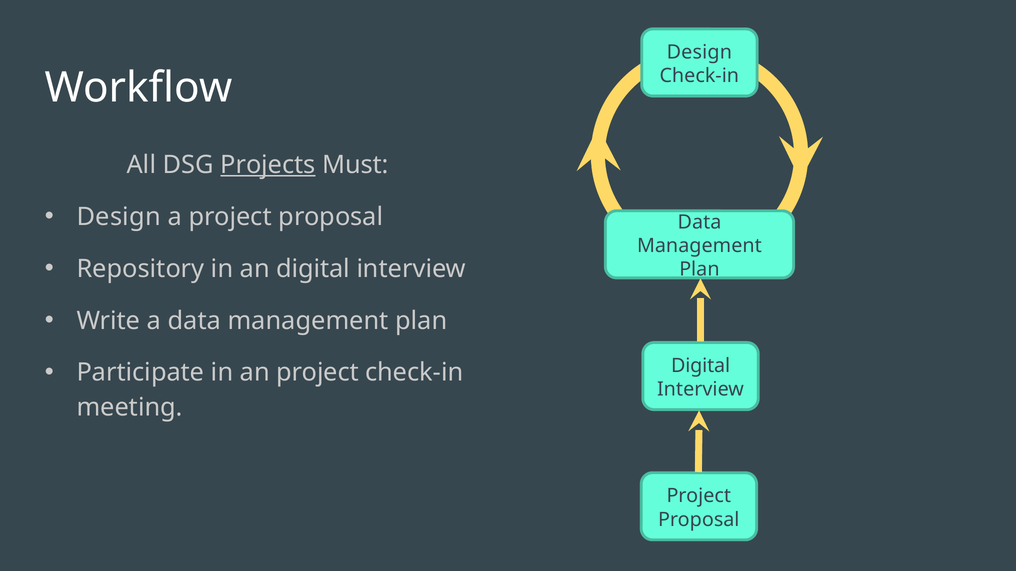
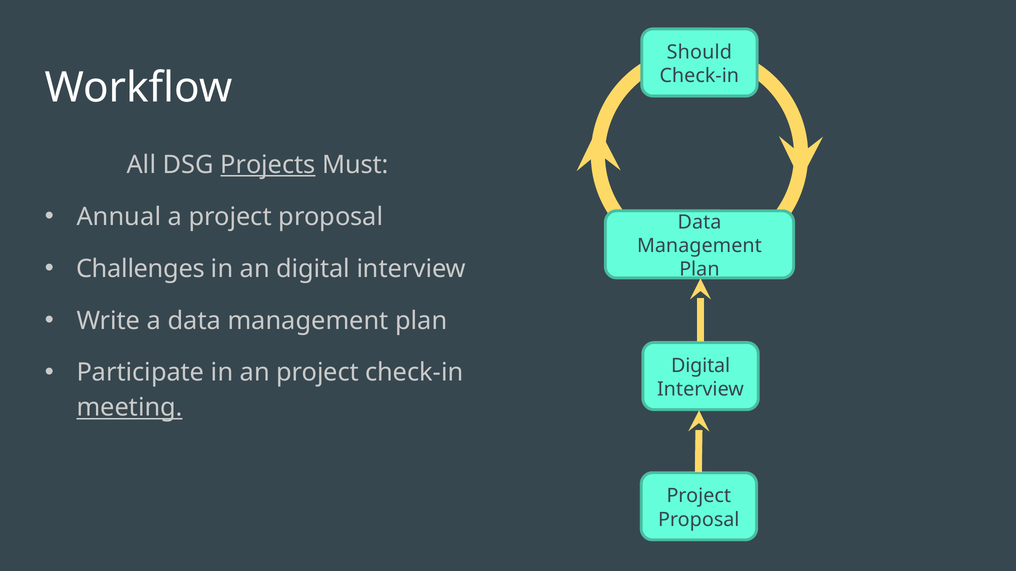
Design: Design -> Should (699, 52)
Design: Design -> Annual (119, 217)
Repository: Repository -> Challenges (141, 269)
meeting underline: none -> present (130, 408)
